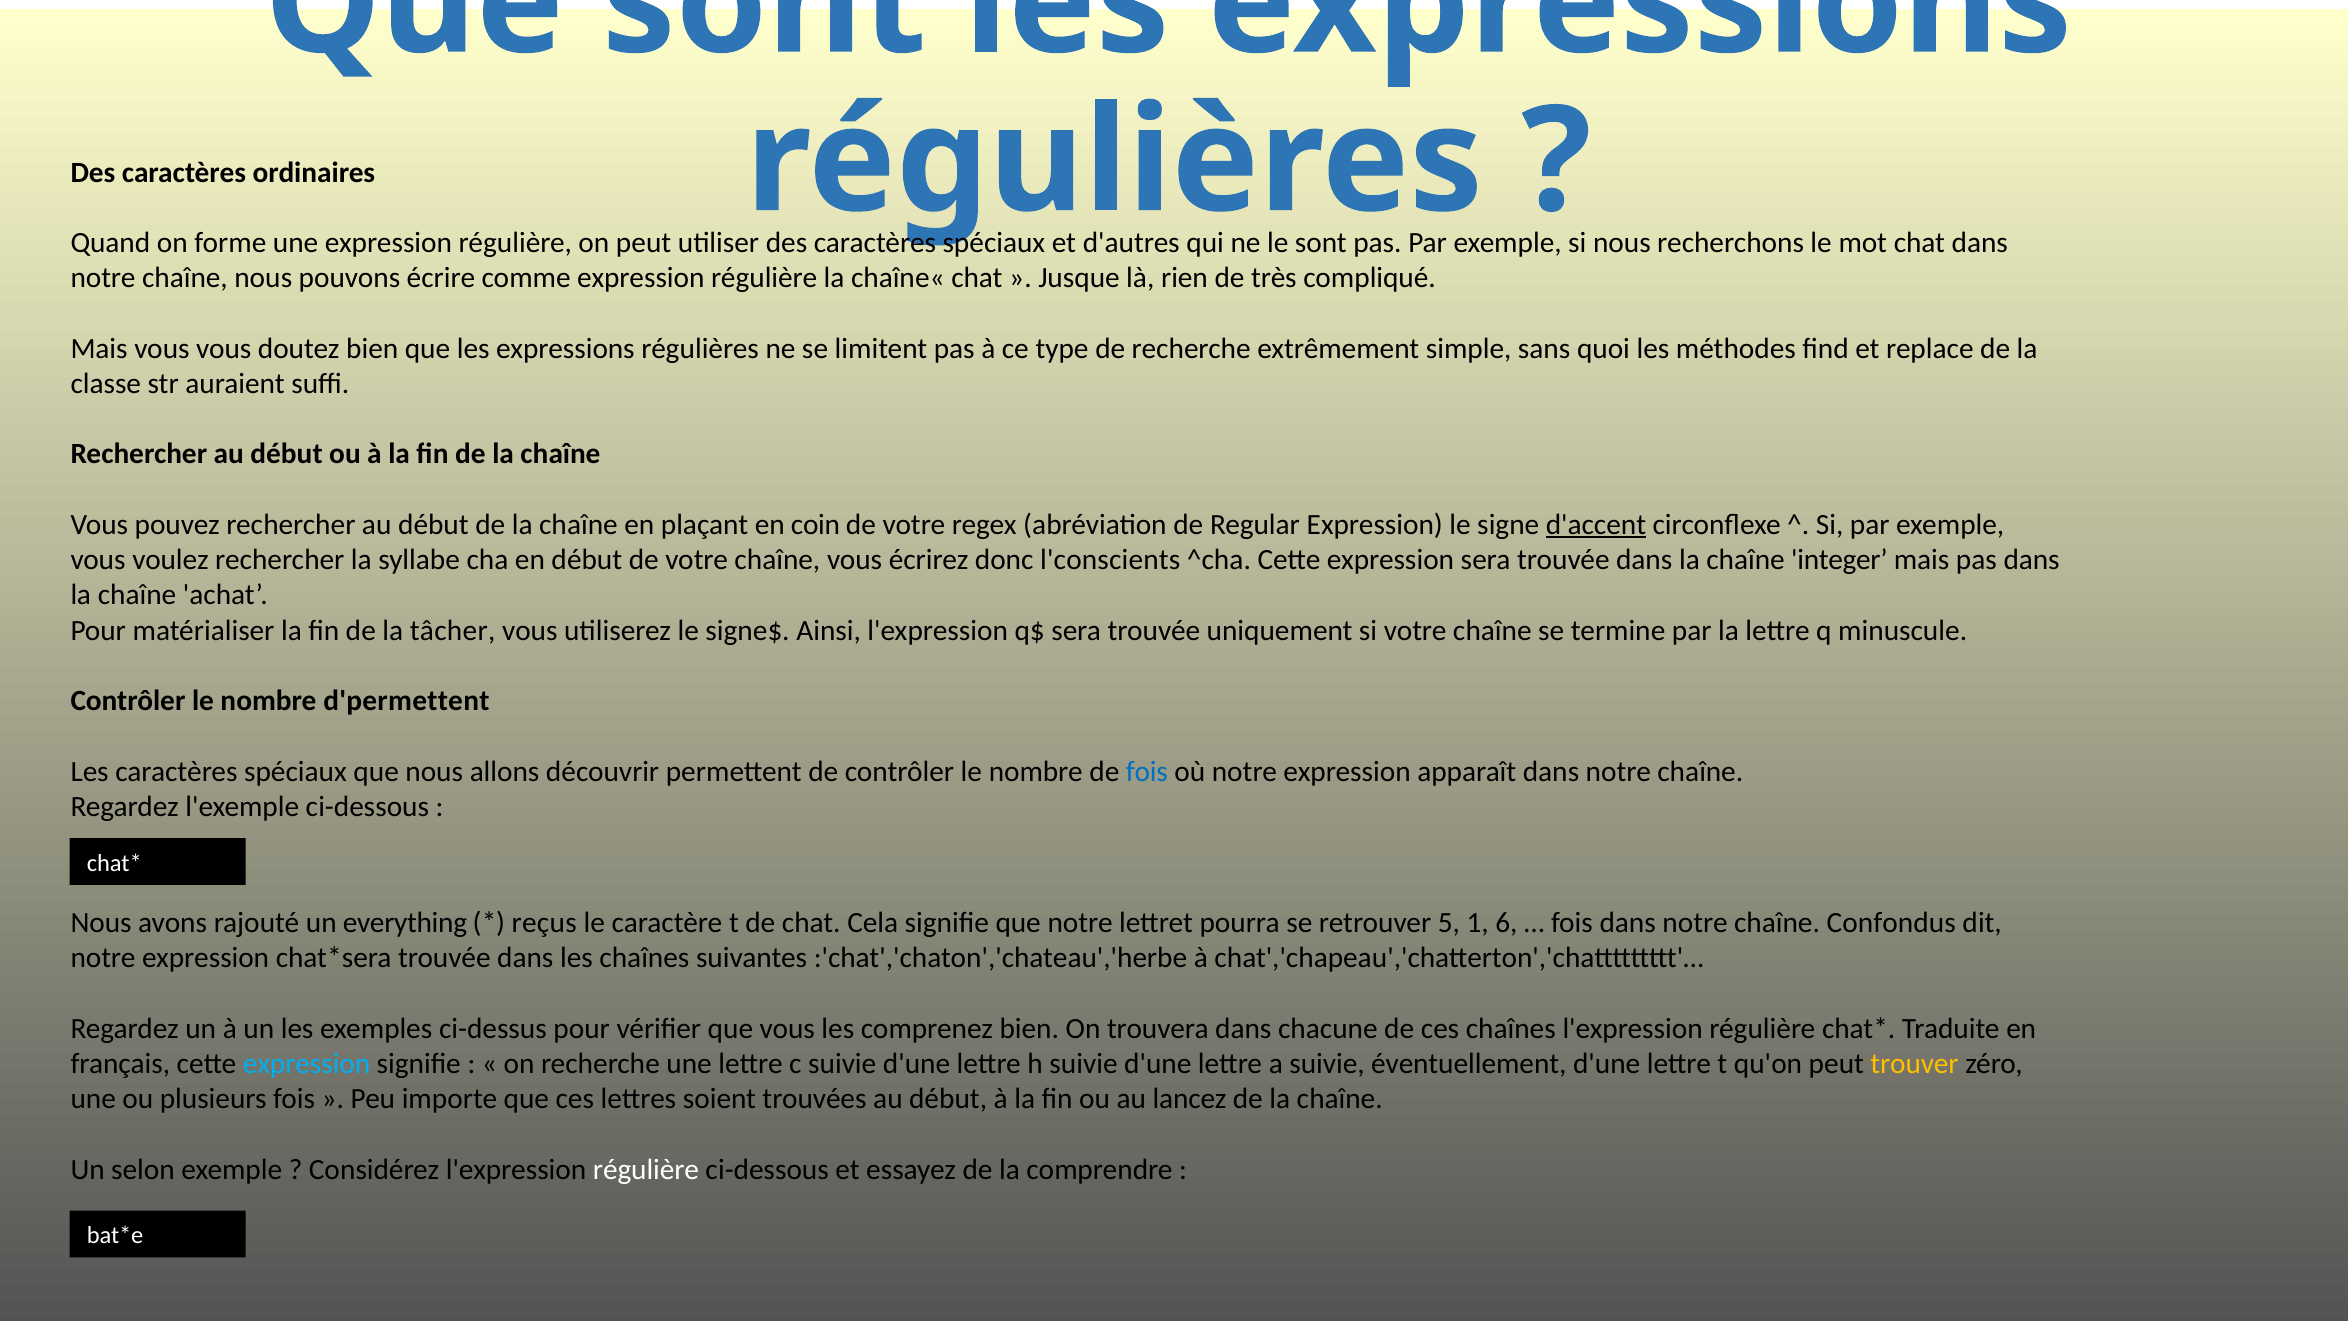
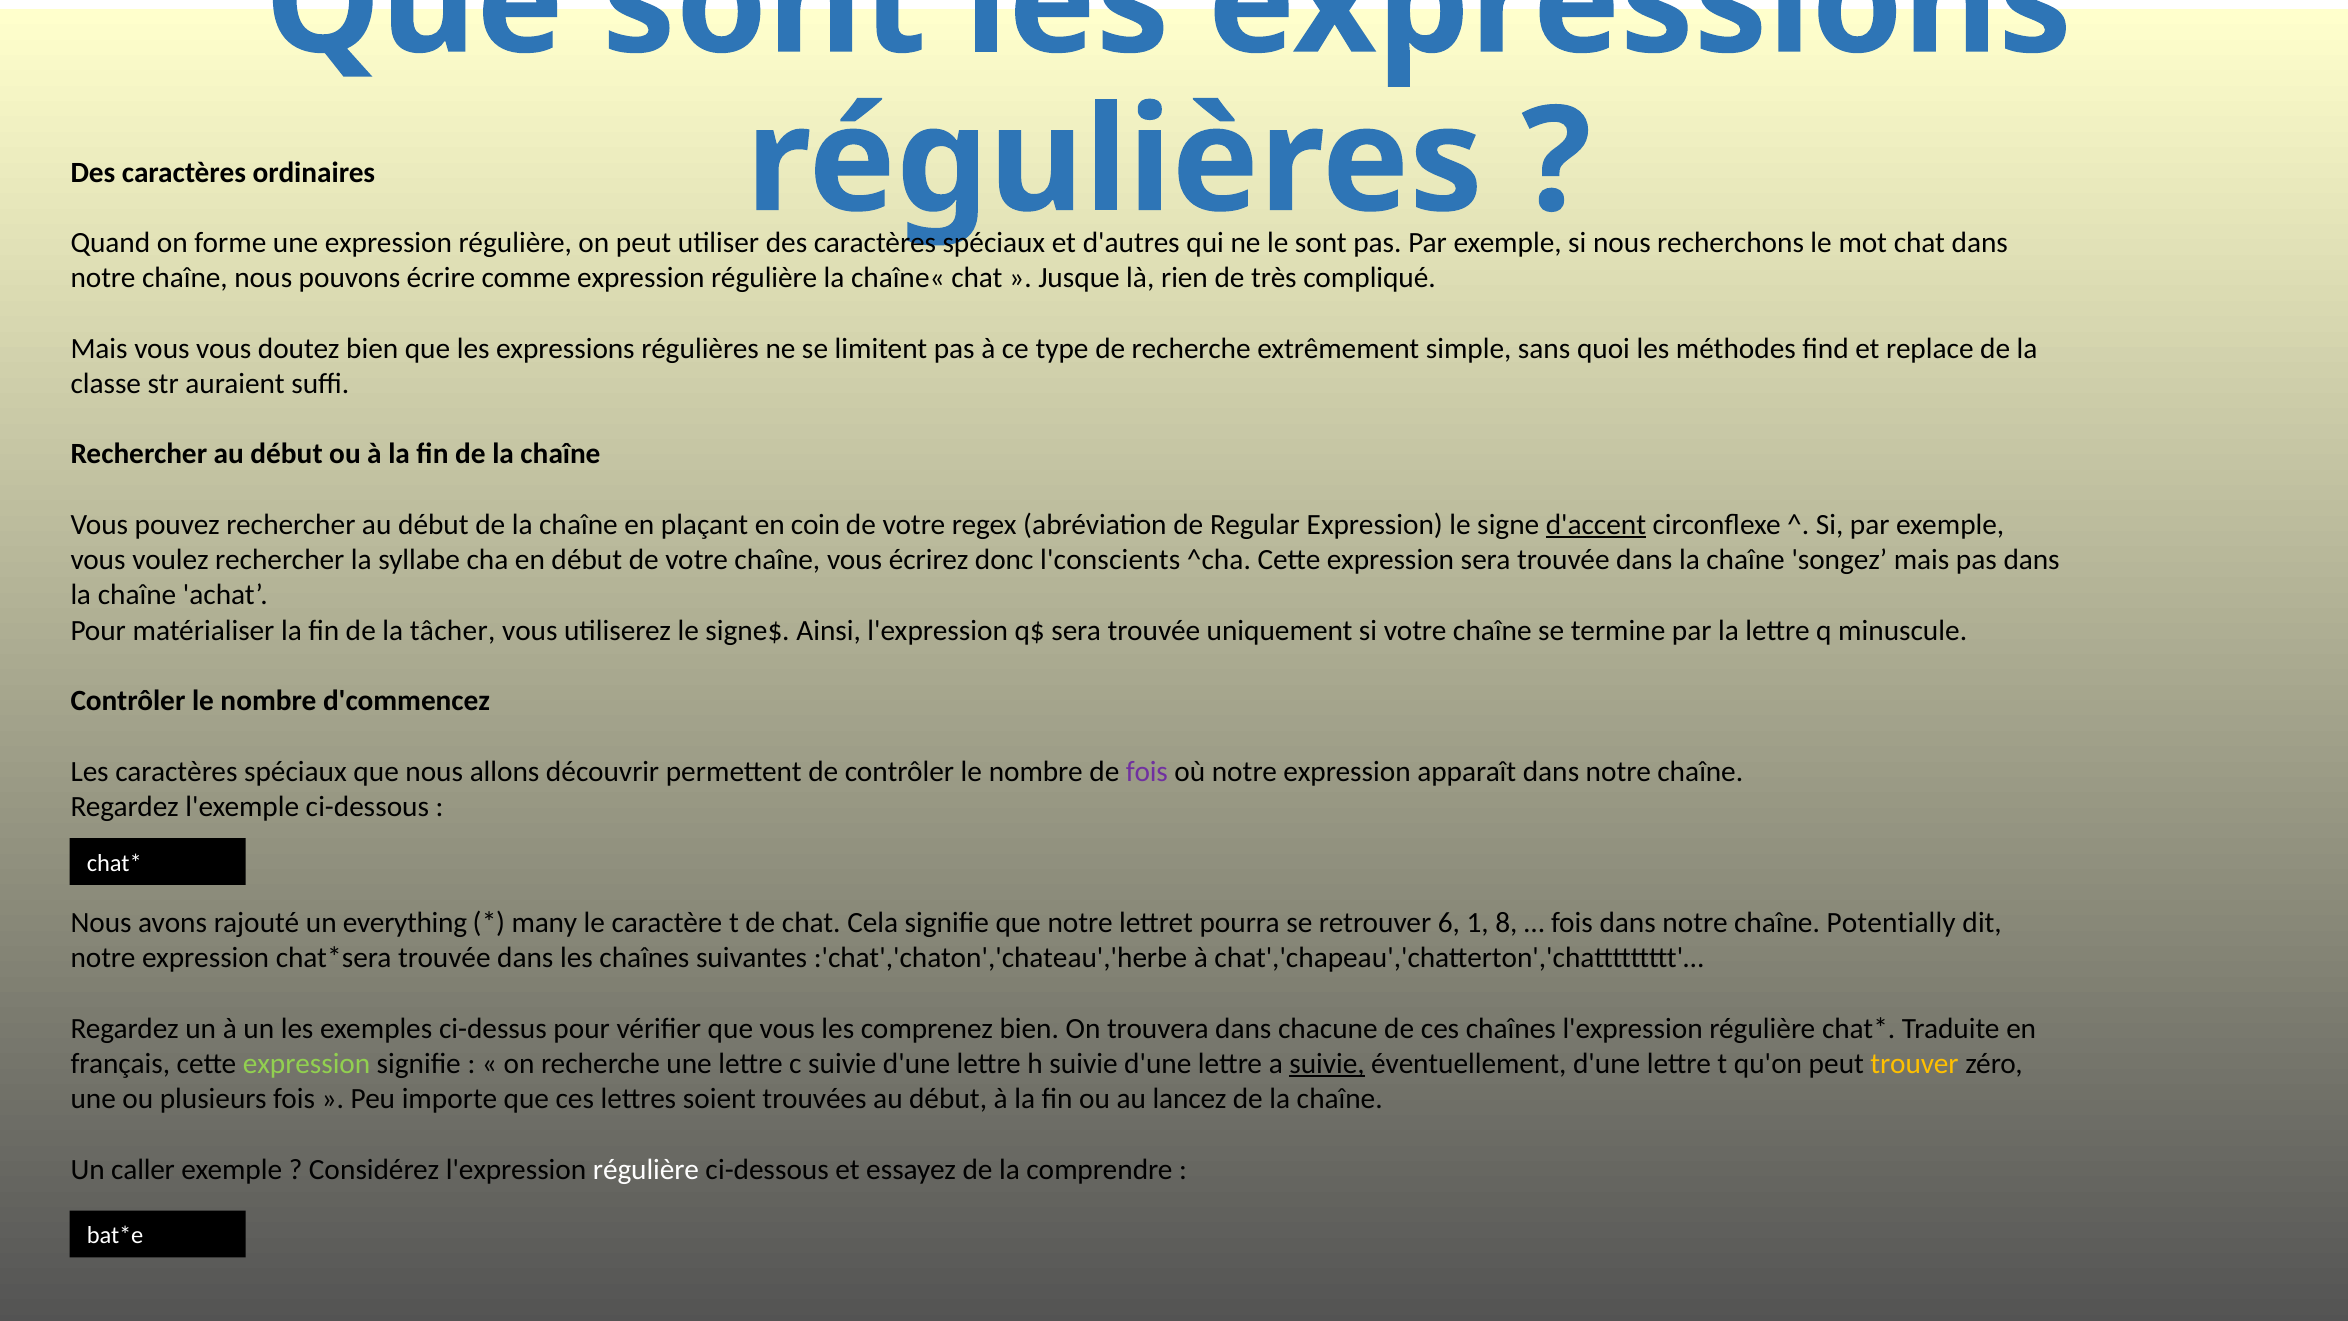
integer: integer -> songez (1839, 560)
d'permettent: d'permettent -> d'commencez (407, 701)
fois colour: blue -> purple (1147, 771)
reçus: reçus -> many (544, 923)
5: 5 -> 6 (1449, 923)
6: 6 -> 8 (1506, 923)
Confondus: Confondus -> Potentially (1891, 923)
expression colour: light blue -> light green (307, 1064)
suivie underline: none -> present (1327, 1064)
selon: selon -> caller (143, 1169)
